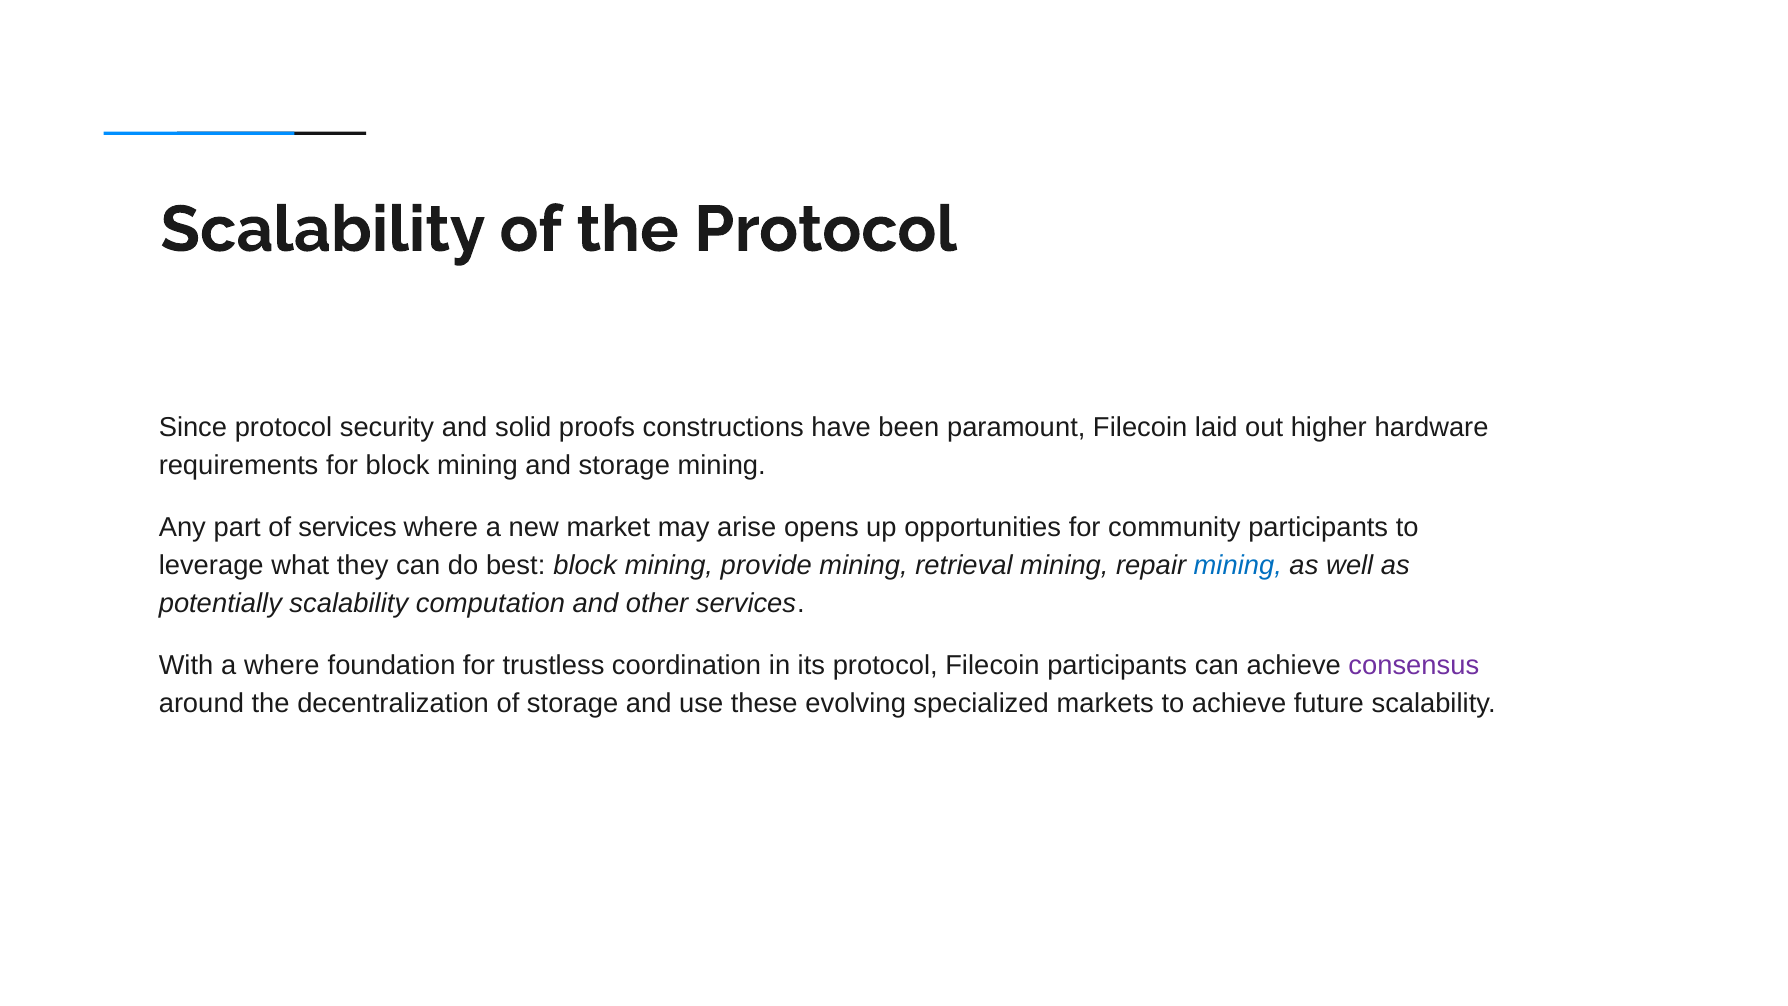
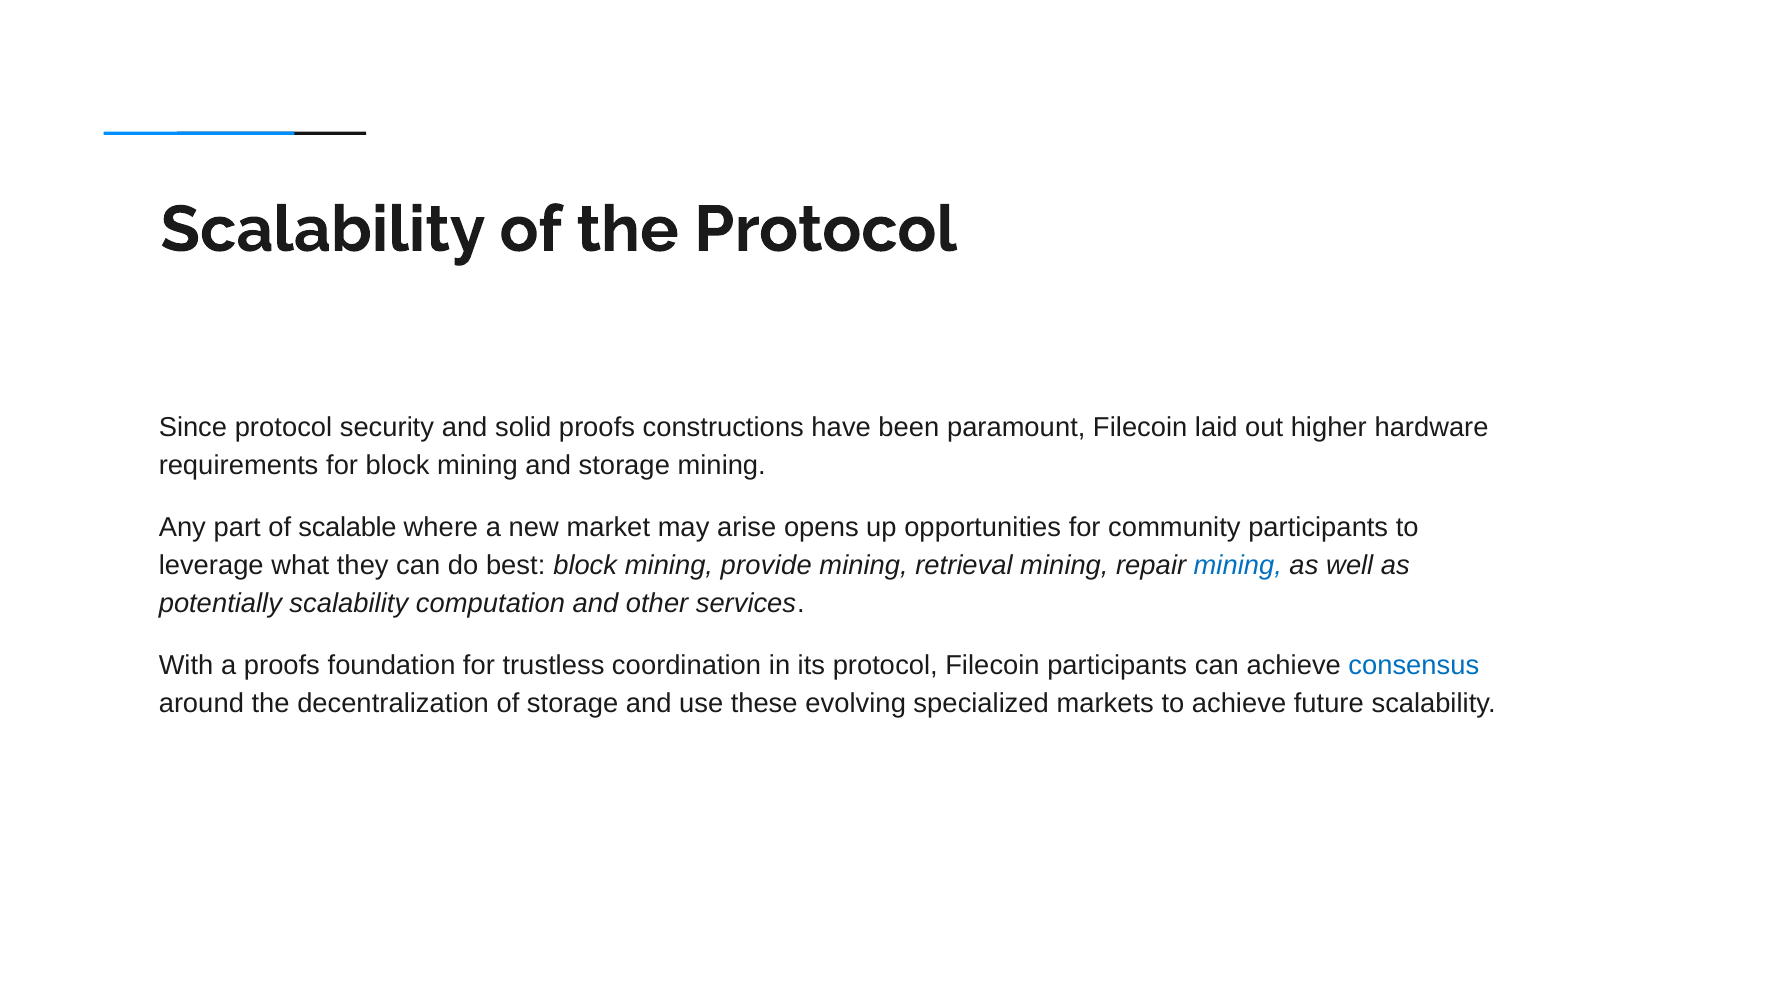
of services: services -> scalable (348, 528)
a where: where -> proofs (282, 666)
consensus colour: purple -> blue (1414, 666)
